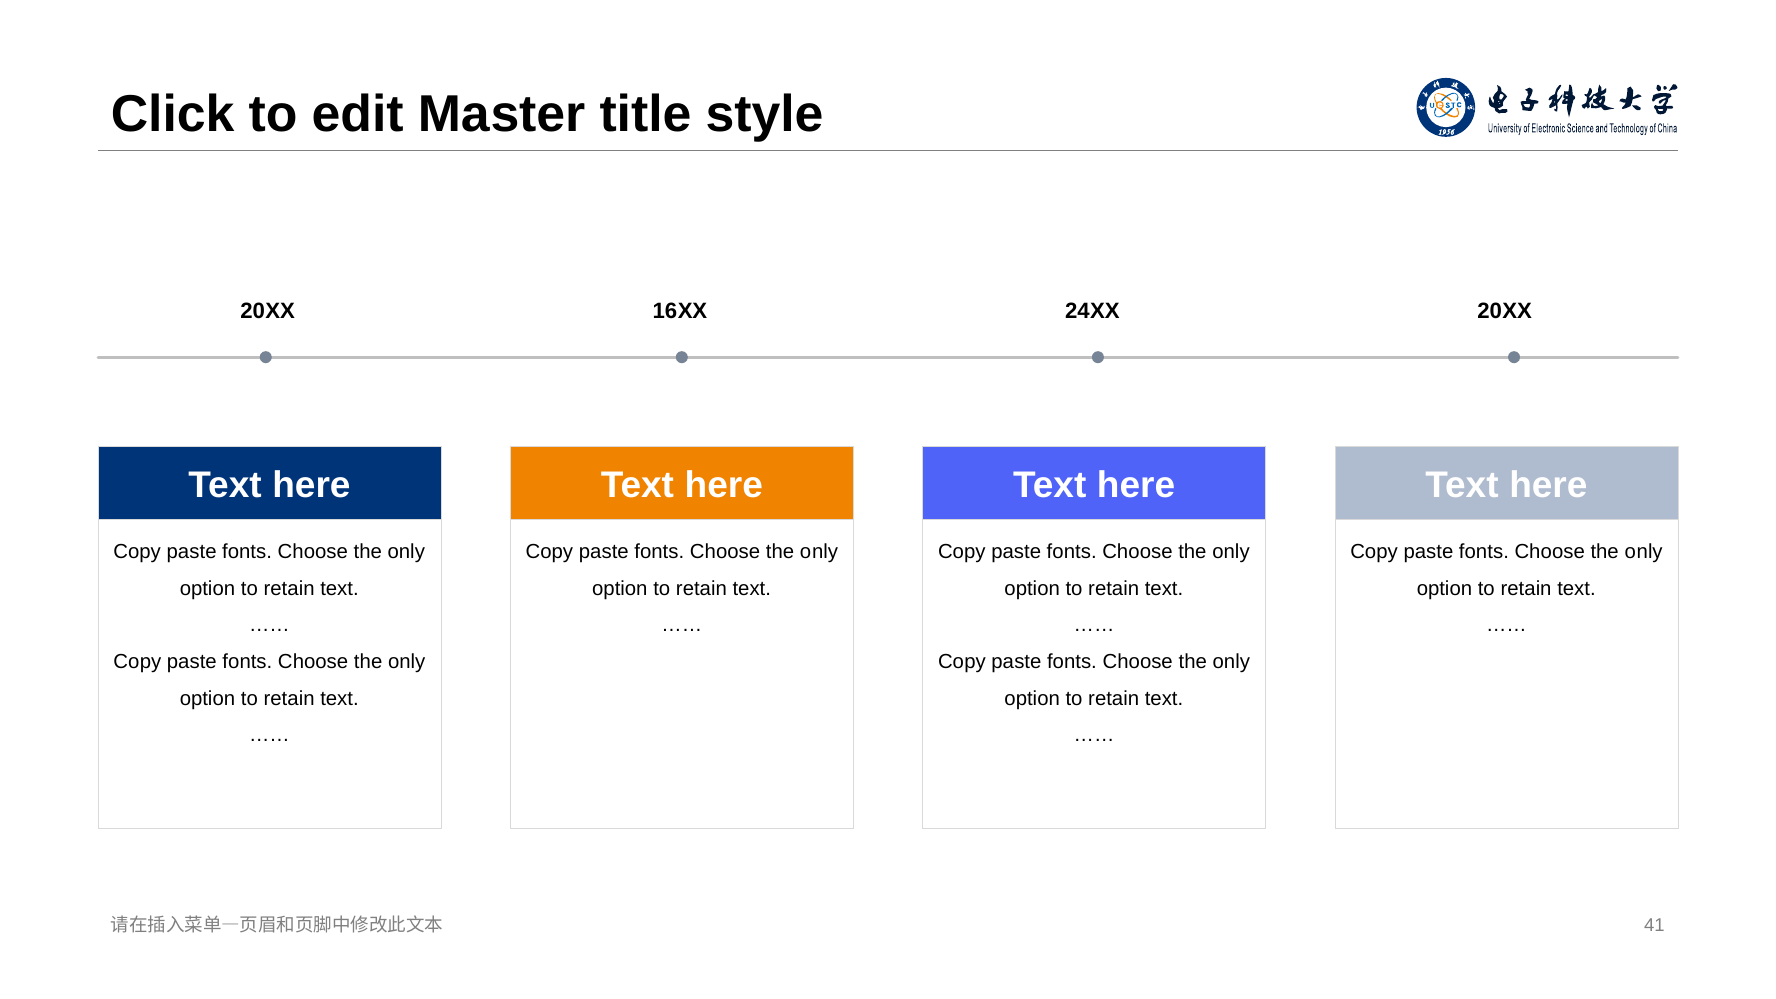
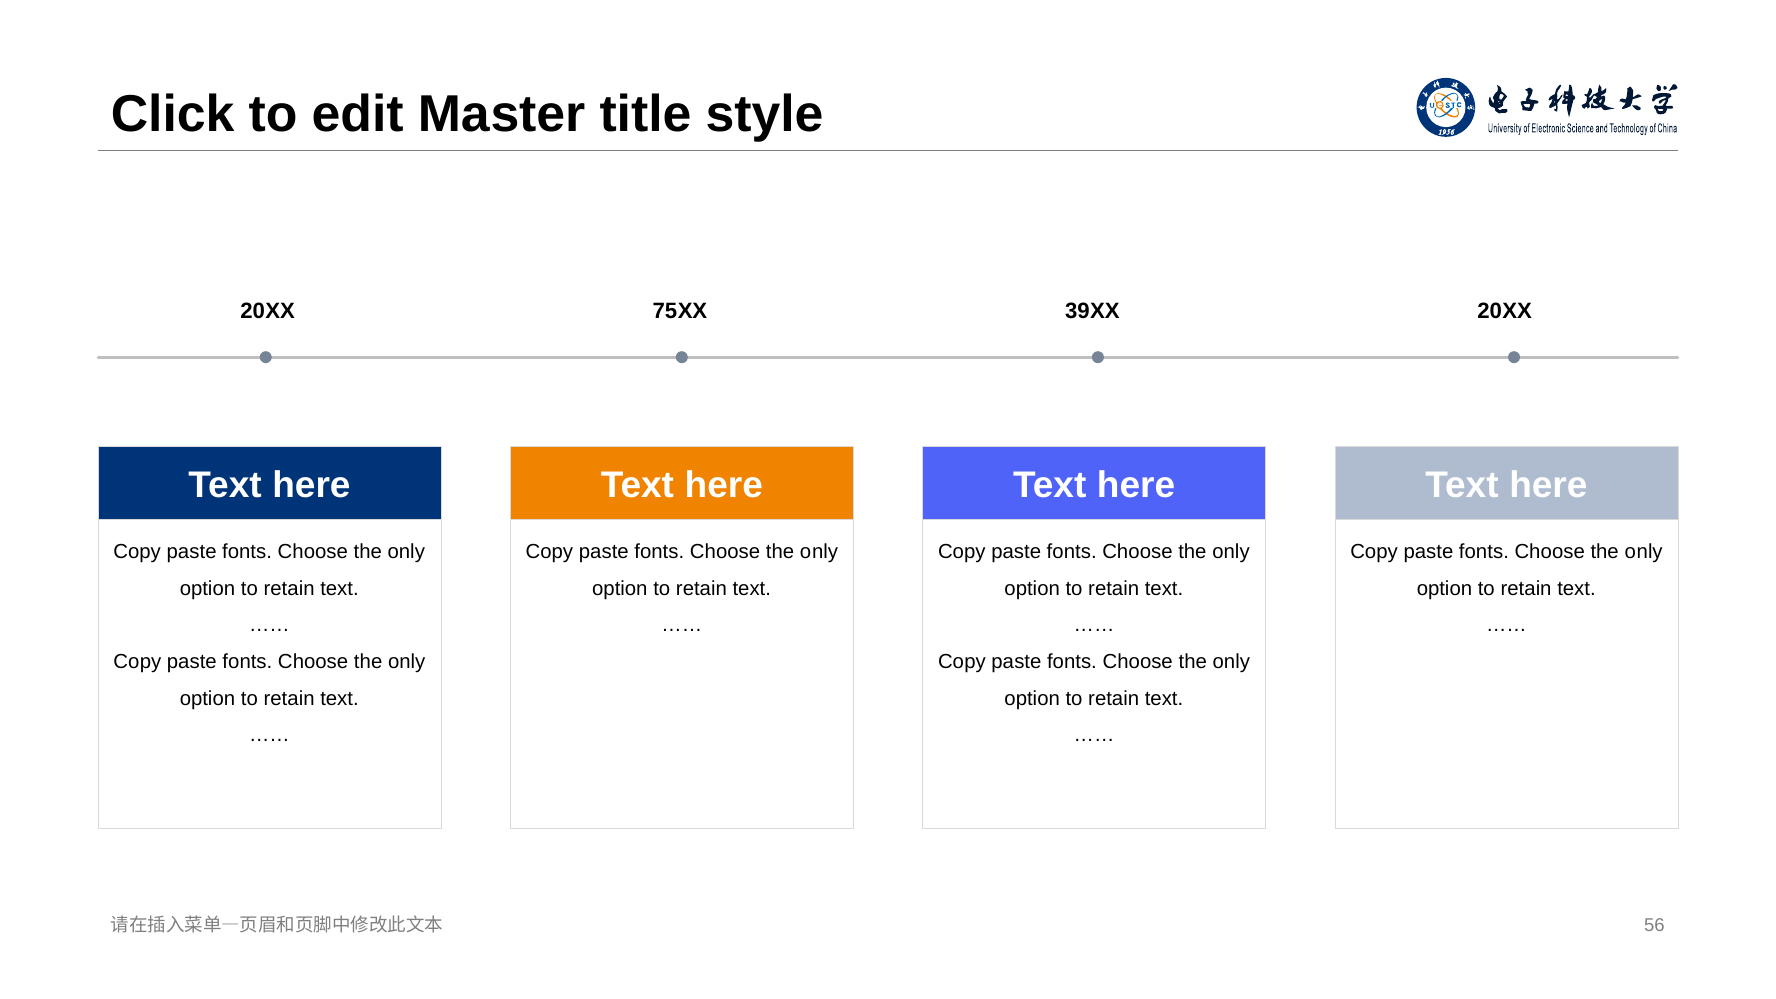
16: 16 -> 75 (665, 311)
24: 24 -> 39 (1077, 311)
41: 41 -> 56 (1654, 925)
